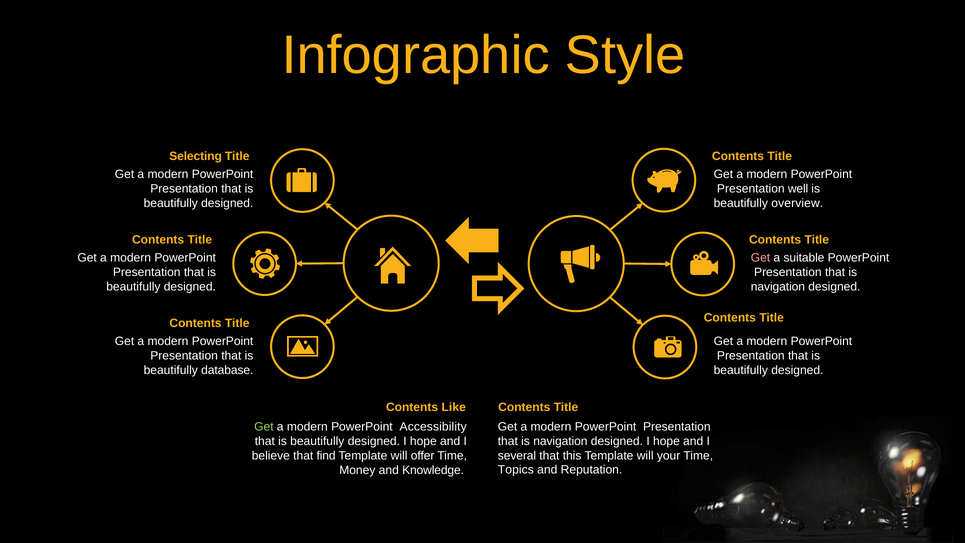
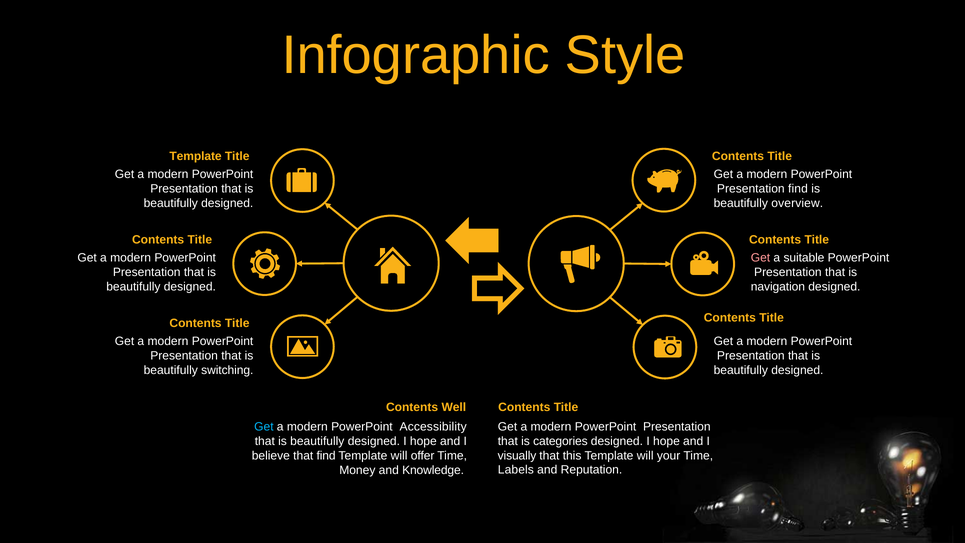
Selecting: Selecting -> Template (196, 156)
Presentation well: well -> find (798, 189)
database: database -> switching (227, 370)
Like: Like -> Well (454, 407)
Get colour: light green -> light blue (264, 427)
navigation: navigation -> categories (560, 441)
several: several -> visually (517, 455)
Topics: Topics -> Labels (516, 470)
